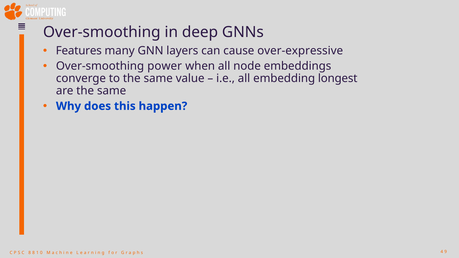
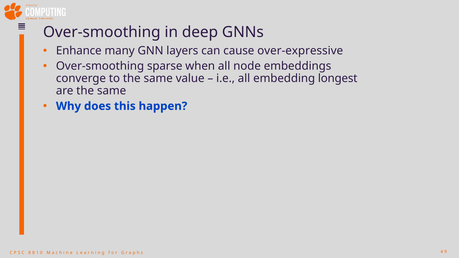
Features: Features -> Enhance (79, 51)
power: power -> sparse (165, 66)
